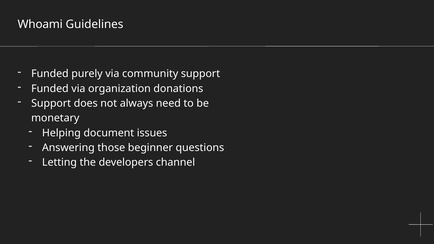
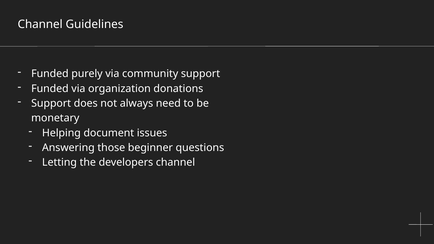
Whoami: Whoami -> Channel (40, 24)
